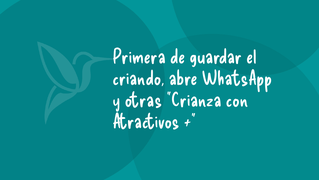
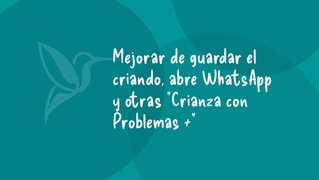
Primera: Primera -> Mejorar (139, 57)
Atractivos: Atractivos -> Problemas (146, 121)
